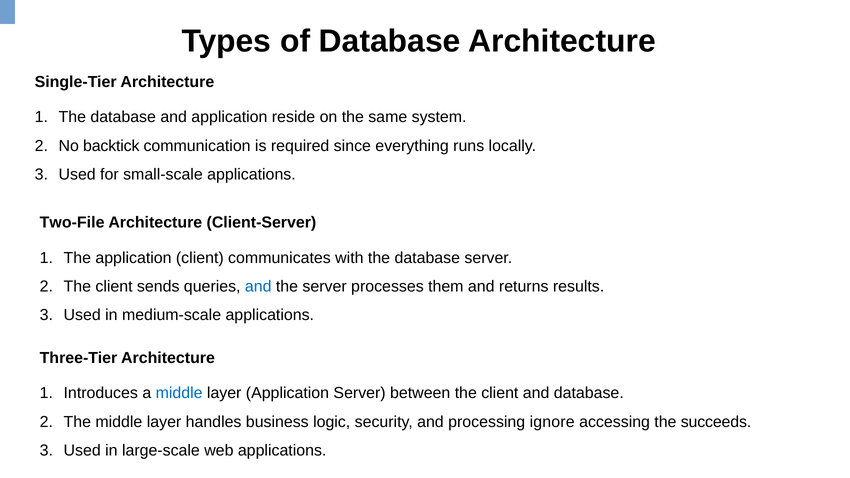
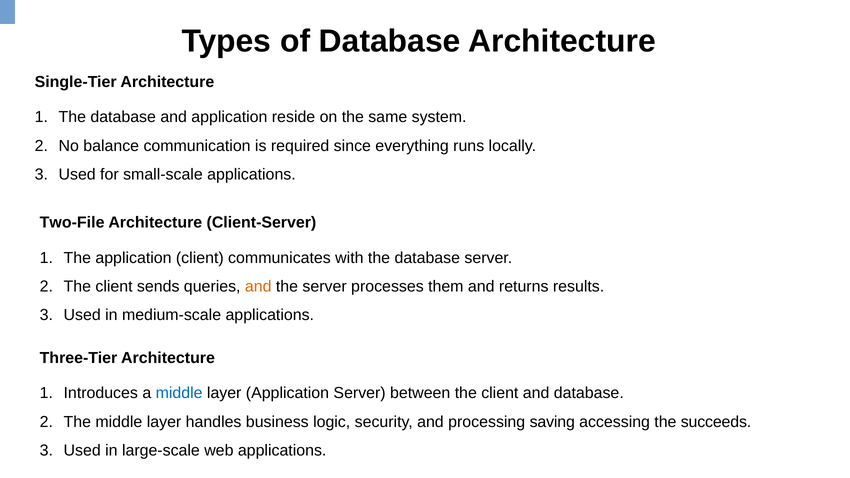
backtick: backtick -> balance (111, 146)
and colour: blue -> orange (258, 287)
ignore: ignore -> saving (552, 422)
